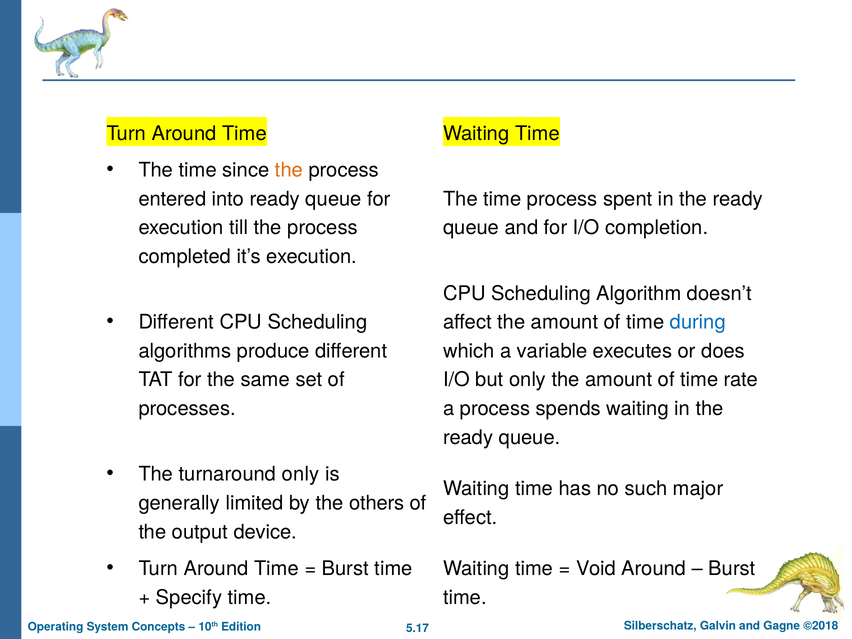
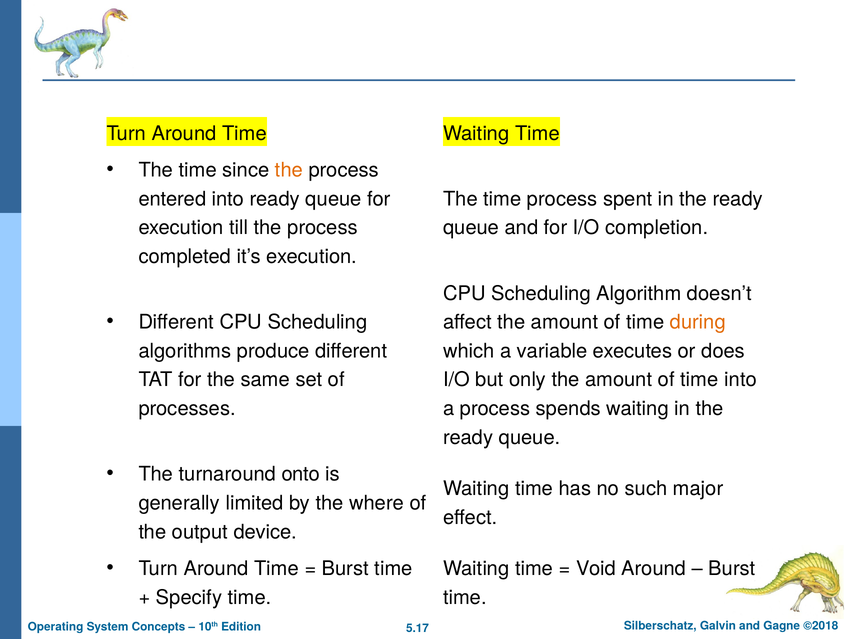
during colour: blue -> orange (698, 322)
time rate: rate -> into (741, 380)
turnaround only: only -> onto (301, 474)
others: others -> where (377, 503)
